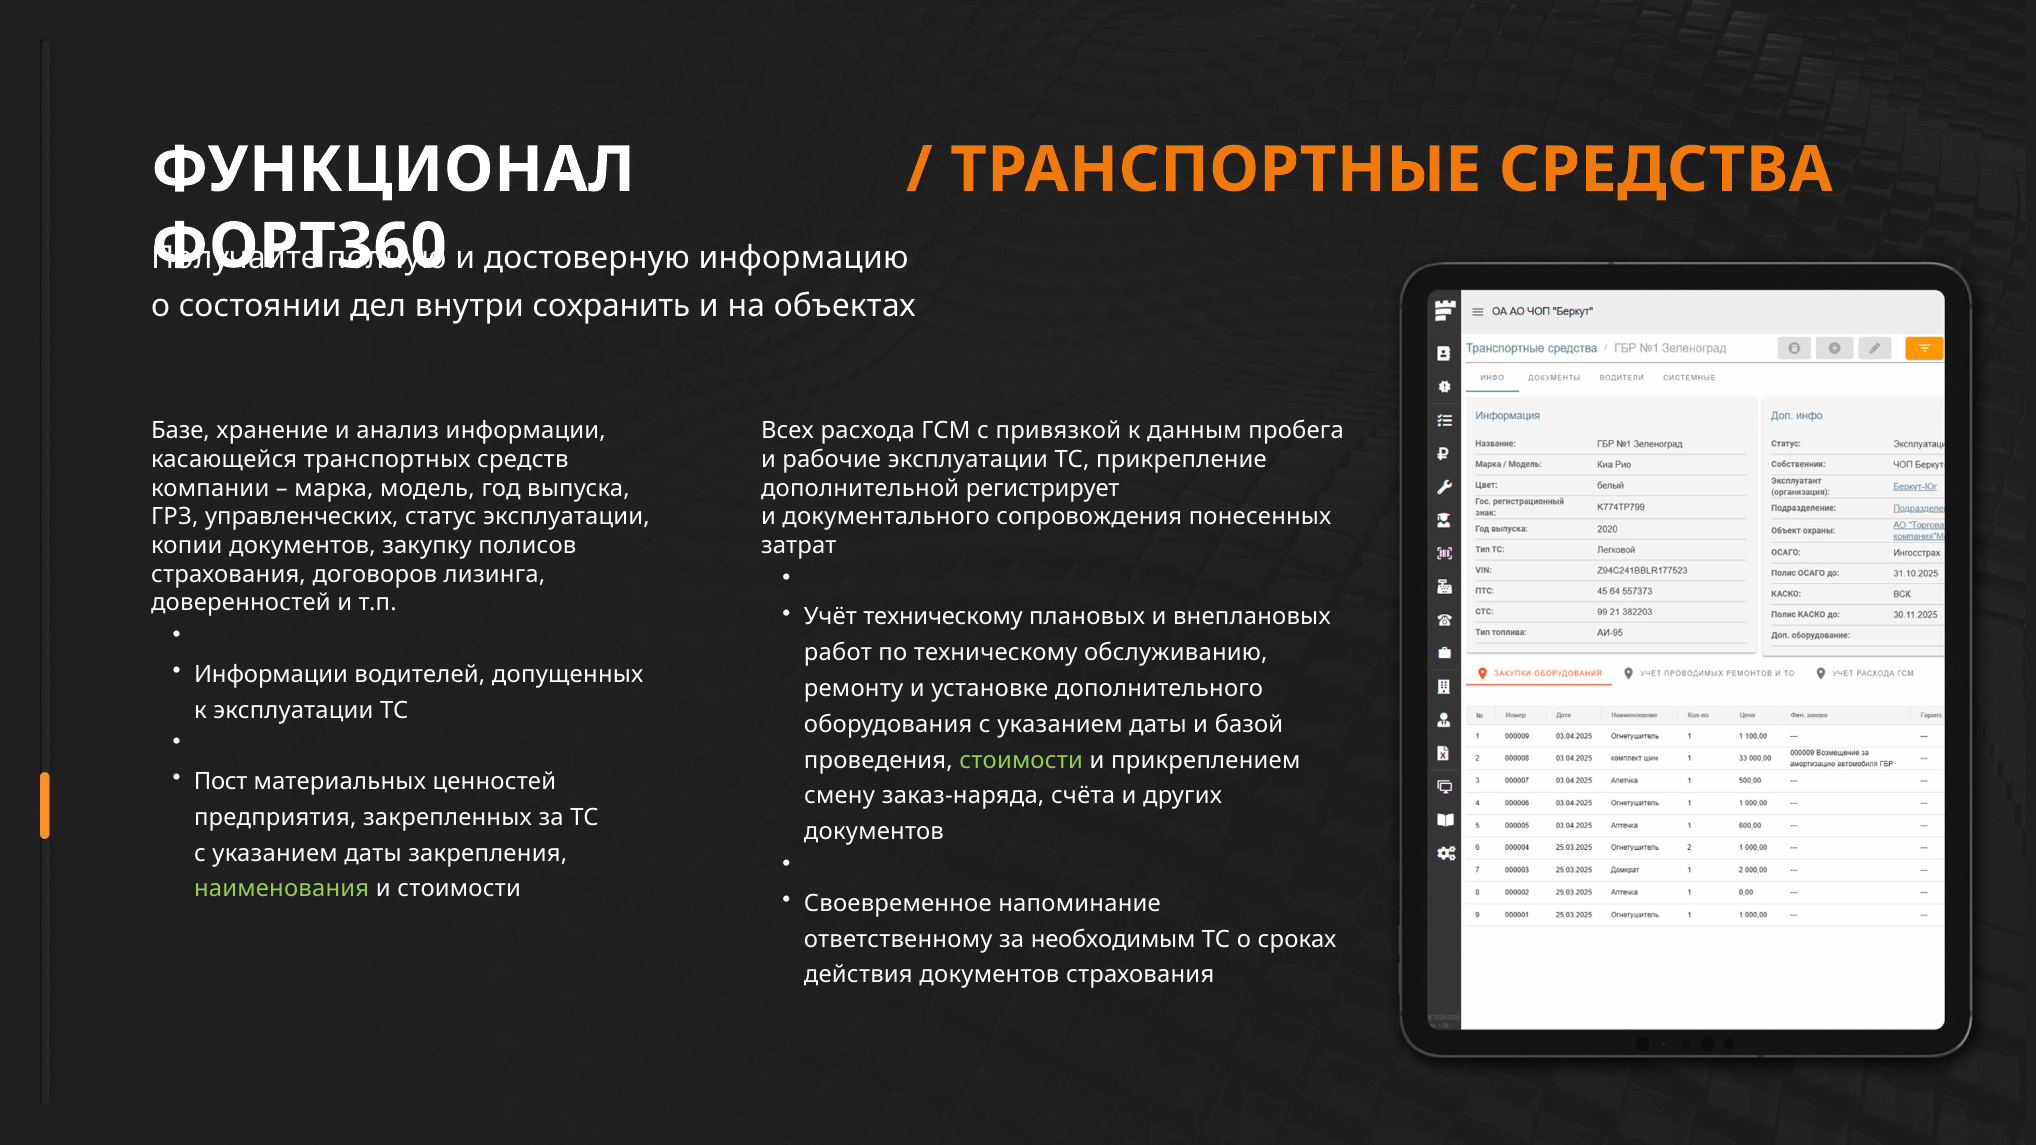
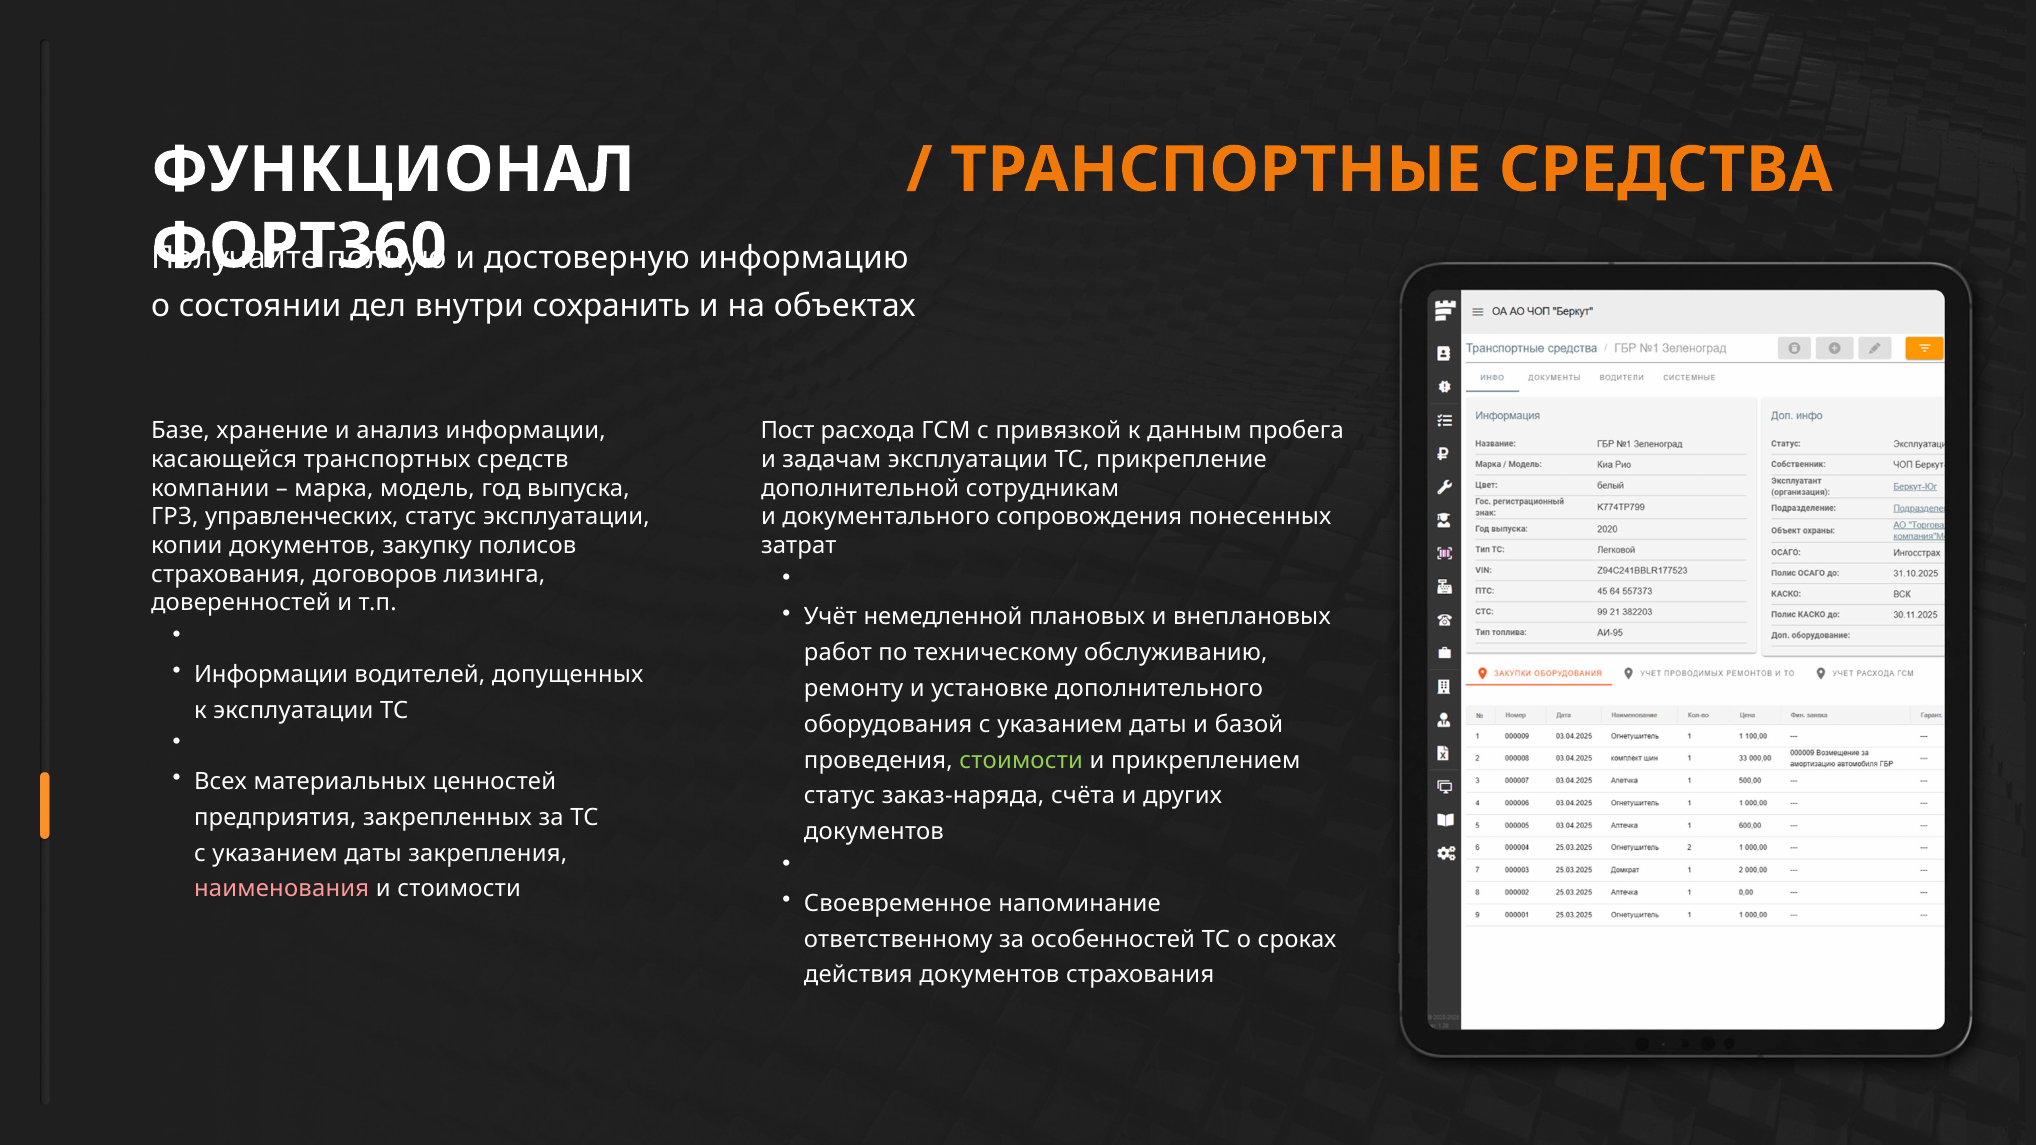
Всех: Всех -> Пост (788, 431)
рабочие: рабочие -> задачам (832, 460)
регистрирует: регистрирует -> сотрудникам (1043, 488)
Учёт техническому: техническому -> немедленной (943, 617)
Пост: Пост -> Всех (220, 782)
смену: смену -> статус (840, 796)
наименования colour: light green -> pink (282, 889)
необходимым: необходимым -> особенностей (1113, 939)
